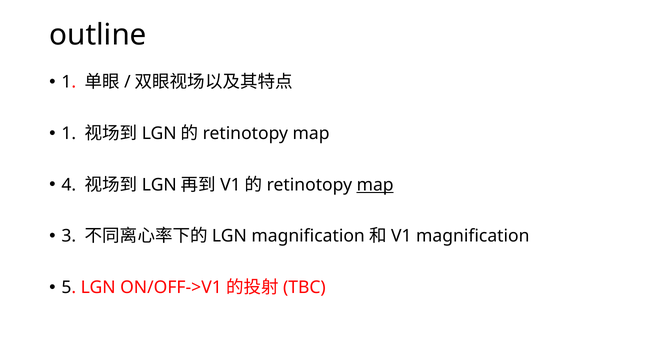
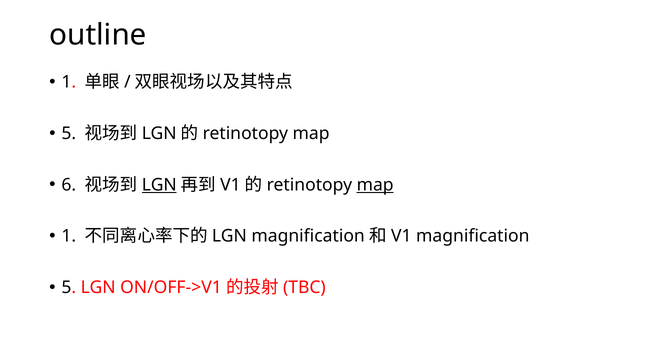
1: 1 -> 5 (69, 133)
4: 4 -> 6 (69, 185)
LGN underline: none -> present (159, 185)
3: 3 -> 1 (69, 236)
